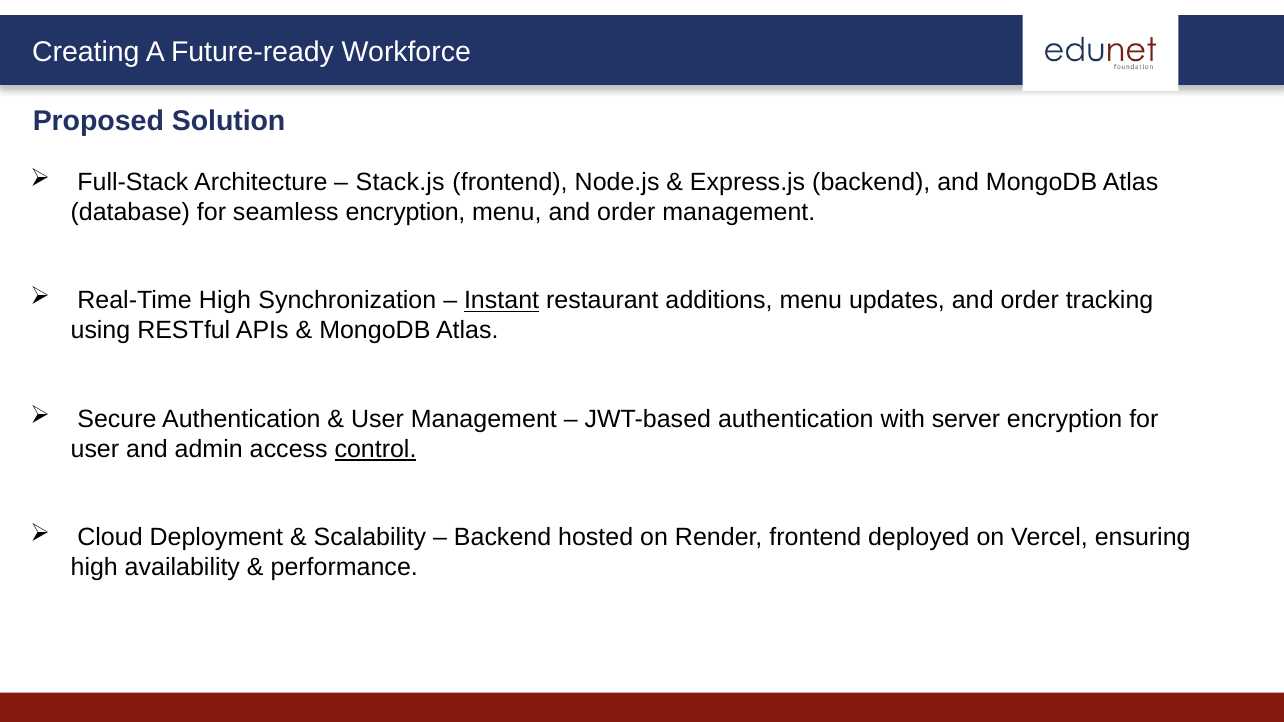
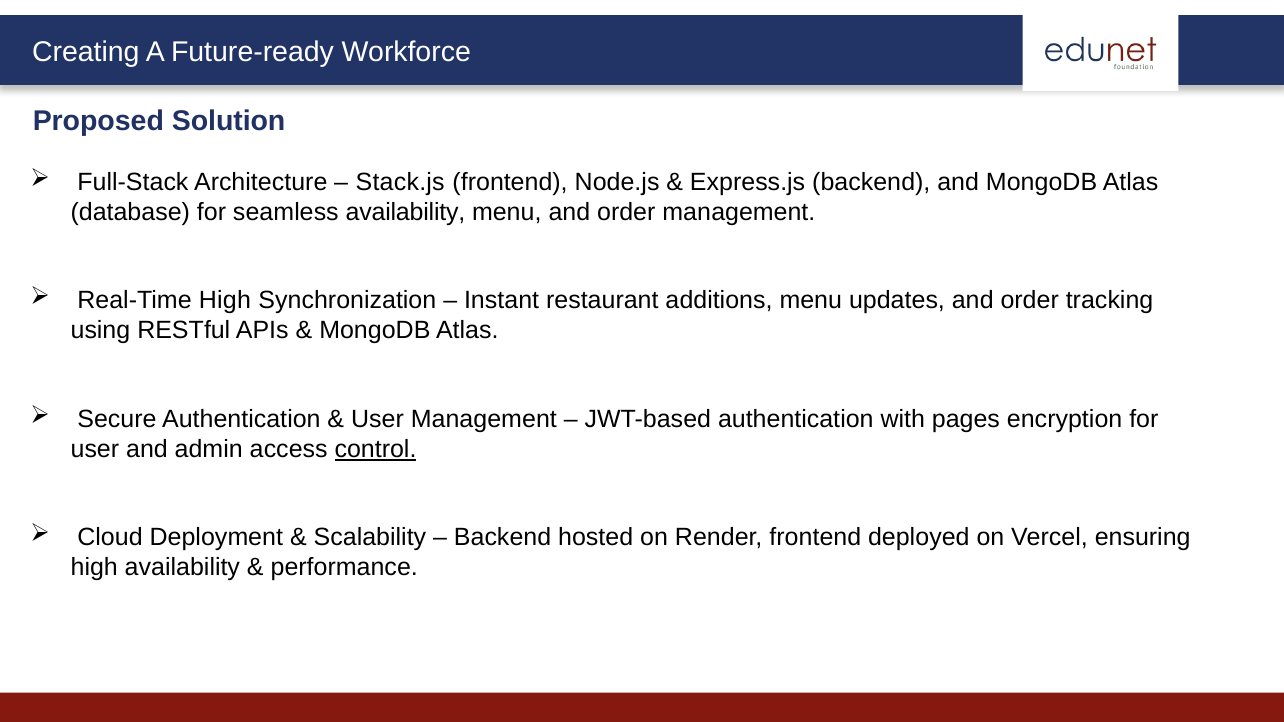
seamless encryption: encryption -> availability (405, 212)
Instant underline: present -> none (502, 301)
server: server -> pages (966, 419)
